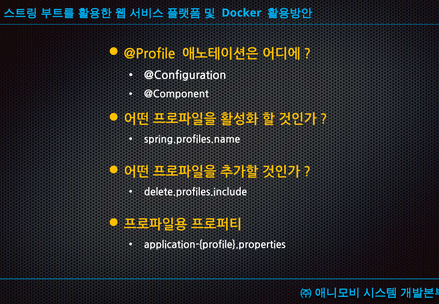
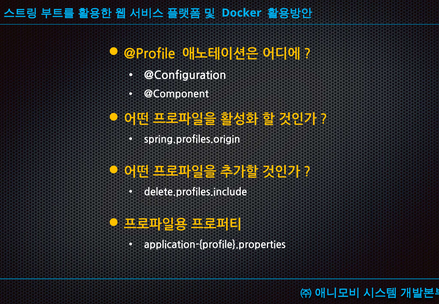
spring.profiles.name: spring.profiles.name -> spring.profiles.origin (192, 139)
